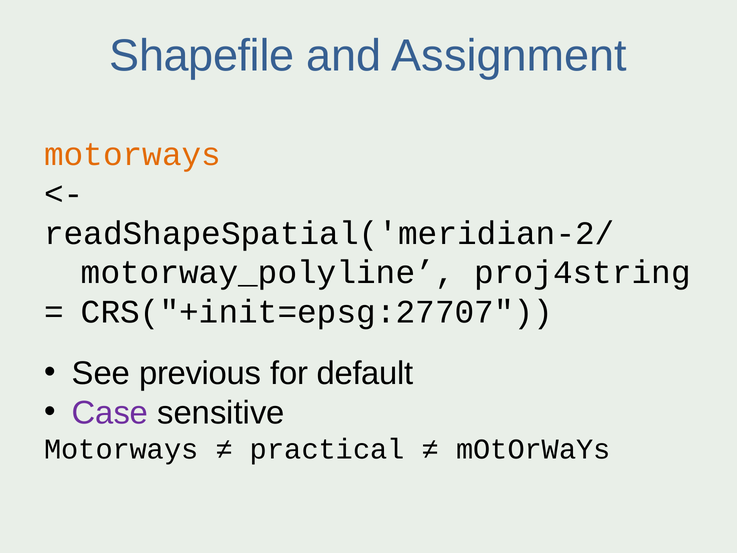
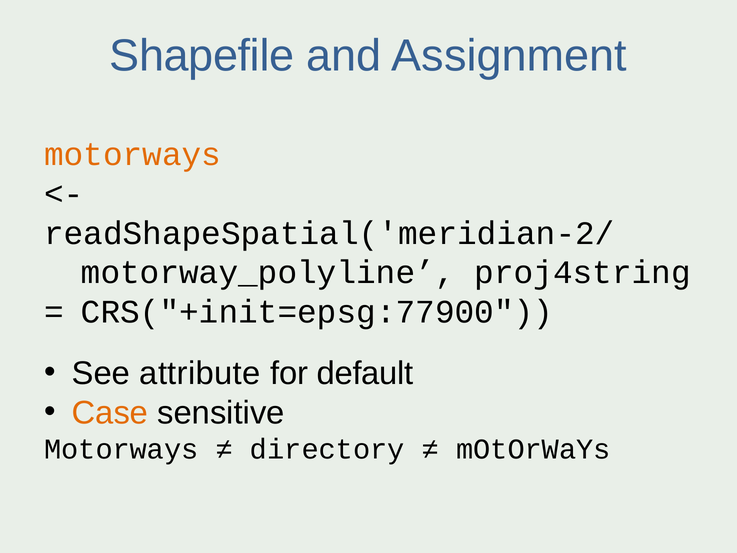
CRS("+init=epsg:27707: CRS("+init=epsg:27707 -> CRS("+init=epsg:77900 (317, 312)
previous: previous -> attribute (200, 373)
Case colour: purple -> orange (110, 413)
practical: practical -> directory (327, 449)
